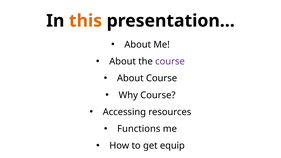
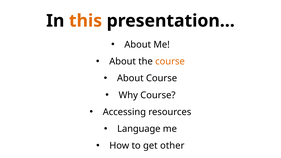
course colour: purple -> orange (170, 61)
Functions: Functions -> Language (139, 129)
equip: equip -> other (172, 146)
